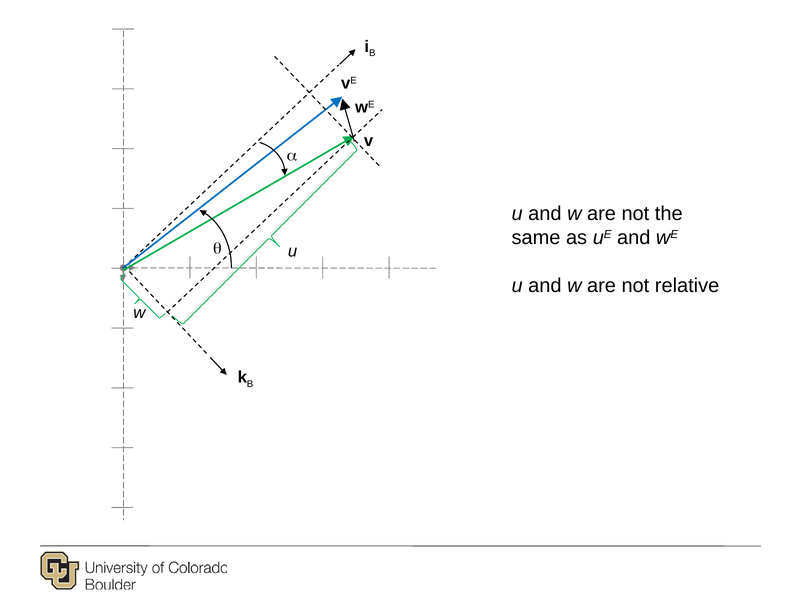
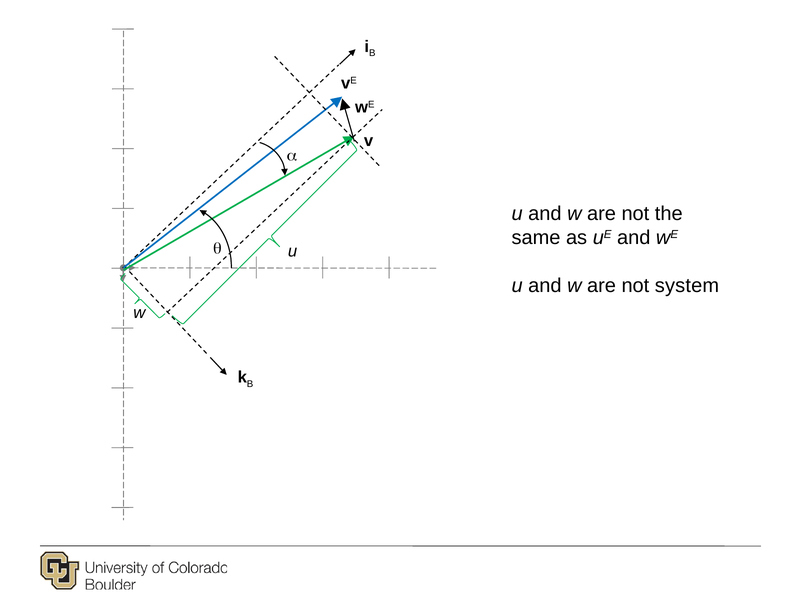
relative: relative -> system (687, 286)
